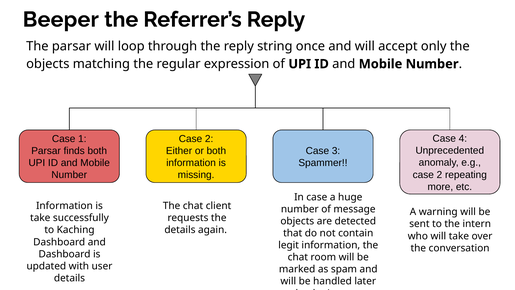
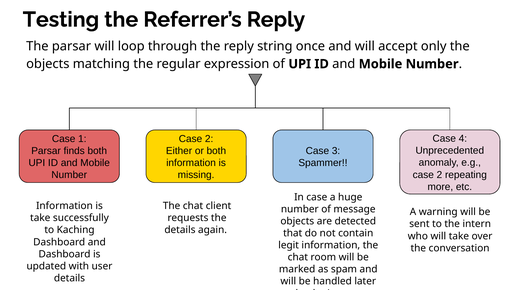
Beeper: Beeper -> Testing (61, 20)
